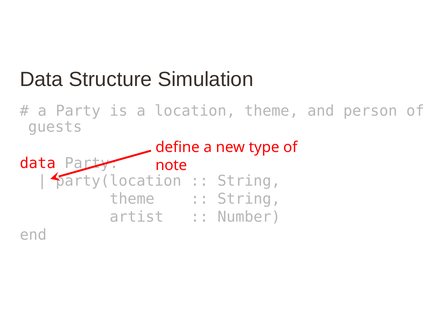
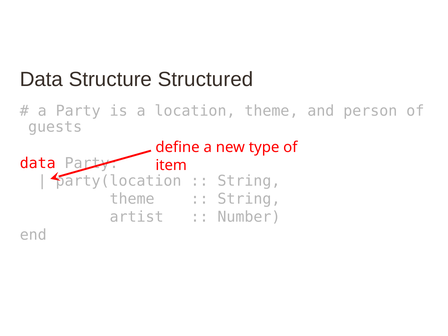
Simulation: Simulation -> Structured (206, 79)
note: note -> item (171, 165)
